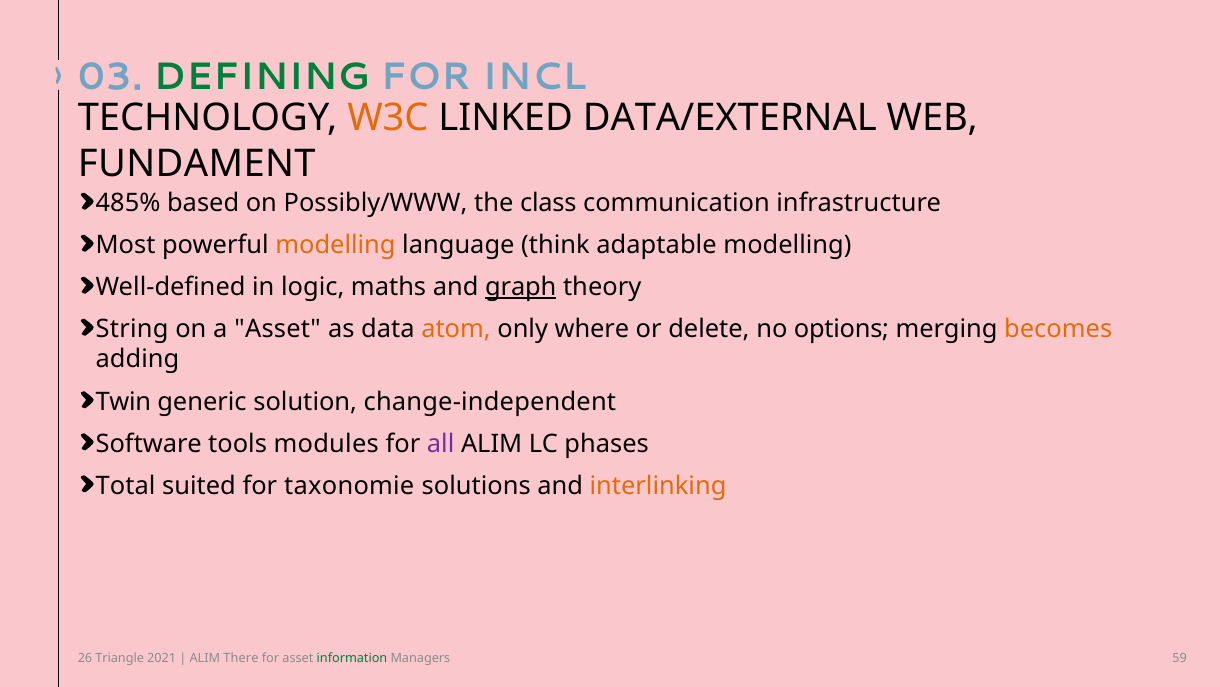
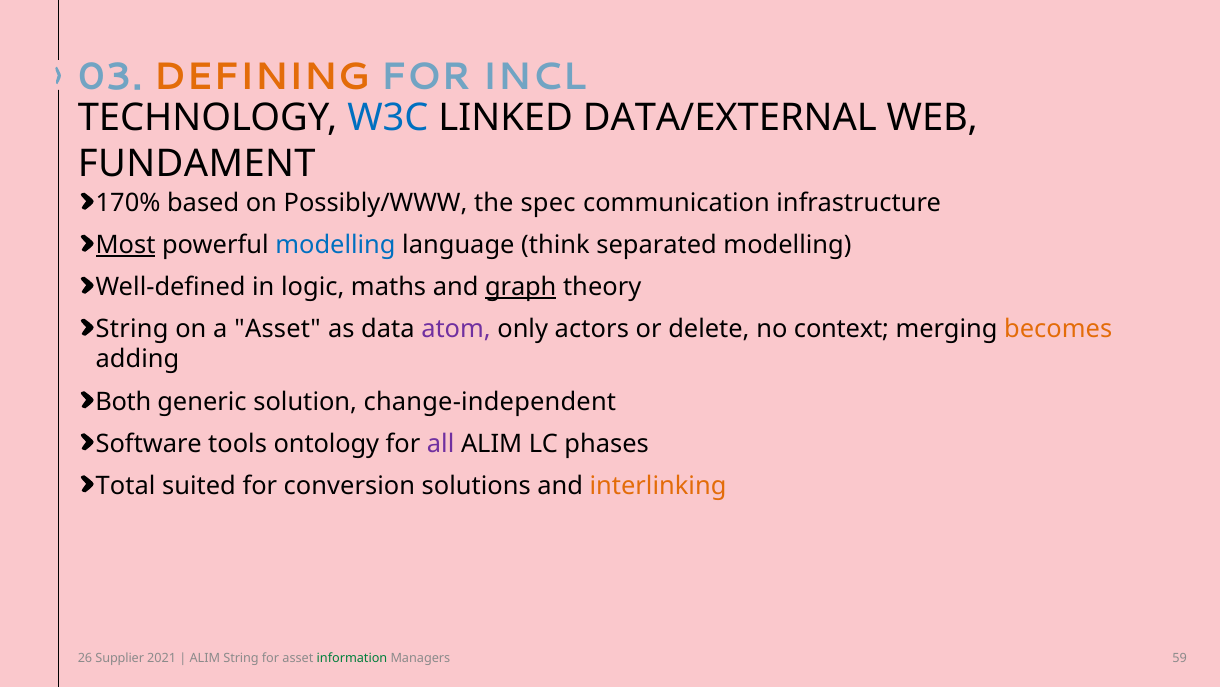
DEFINING colour: green -> orange (262, 76)
W3C colour: orange -> blue (388, 118)
485%: 485% -> 170% (128, 203)
class: class -> spec (548, 203)
Most underline: none -> present (126, 245)
modelling colour: orange -> blue (335, 245)
adaptable: adaptable -> separated (657, 245)
atom colour: orange -> purple (456, 329)
where: where -> actors (592, 329)
options: options -> context (841, 329)
Twin: Twin -> Both (123, 401)
modules: modules -> ontology (326, 443)
taxonomie: taxonomie -> conversion (349, 485)
Triangle: Triangle -> Supplier (120, 658)
ALIM There: There -> String (241, 658)
